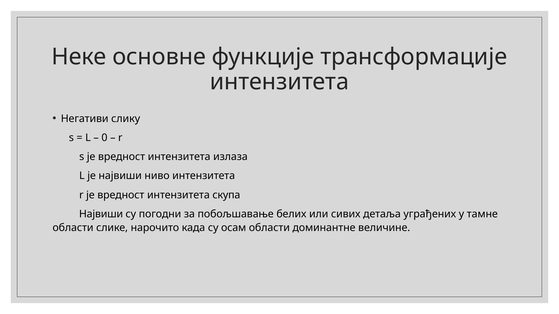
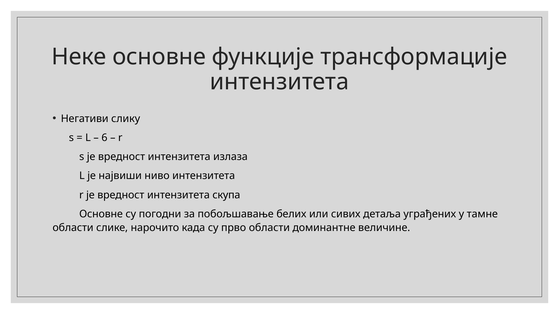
0: 0 -> 6 (104, 138)
Највиши: Највиши -> Основне (101, 214)
осам: осам -> прво (234, 228)
